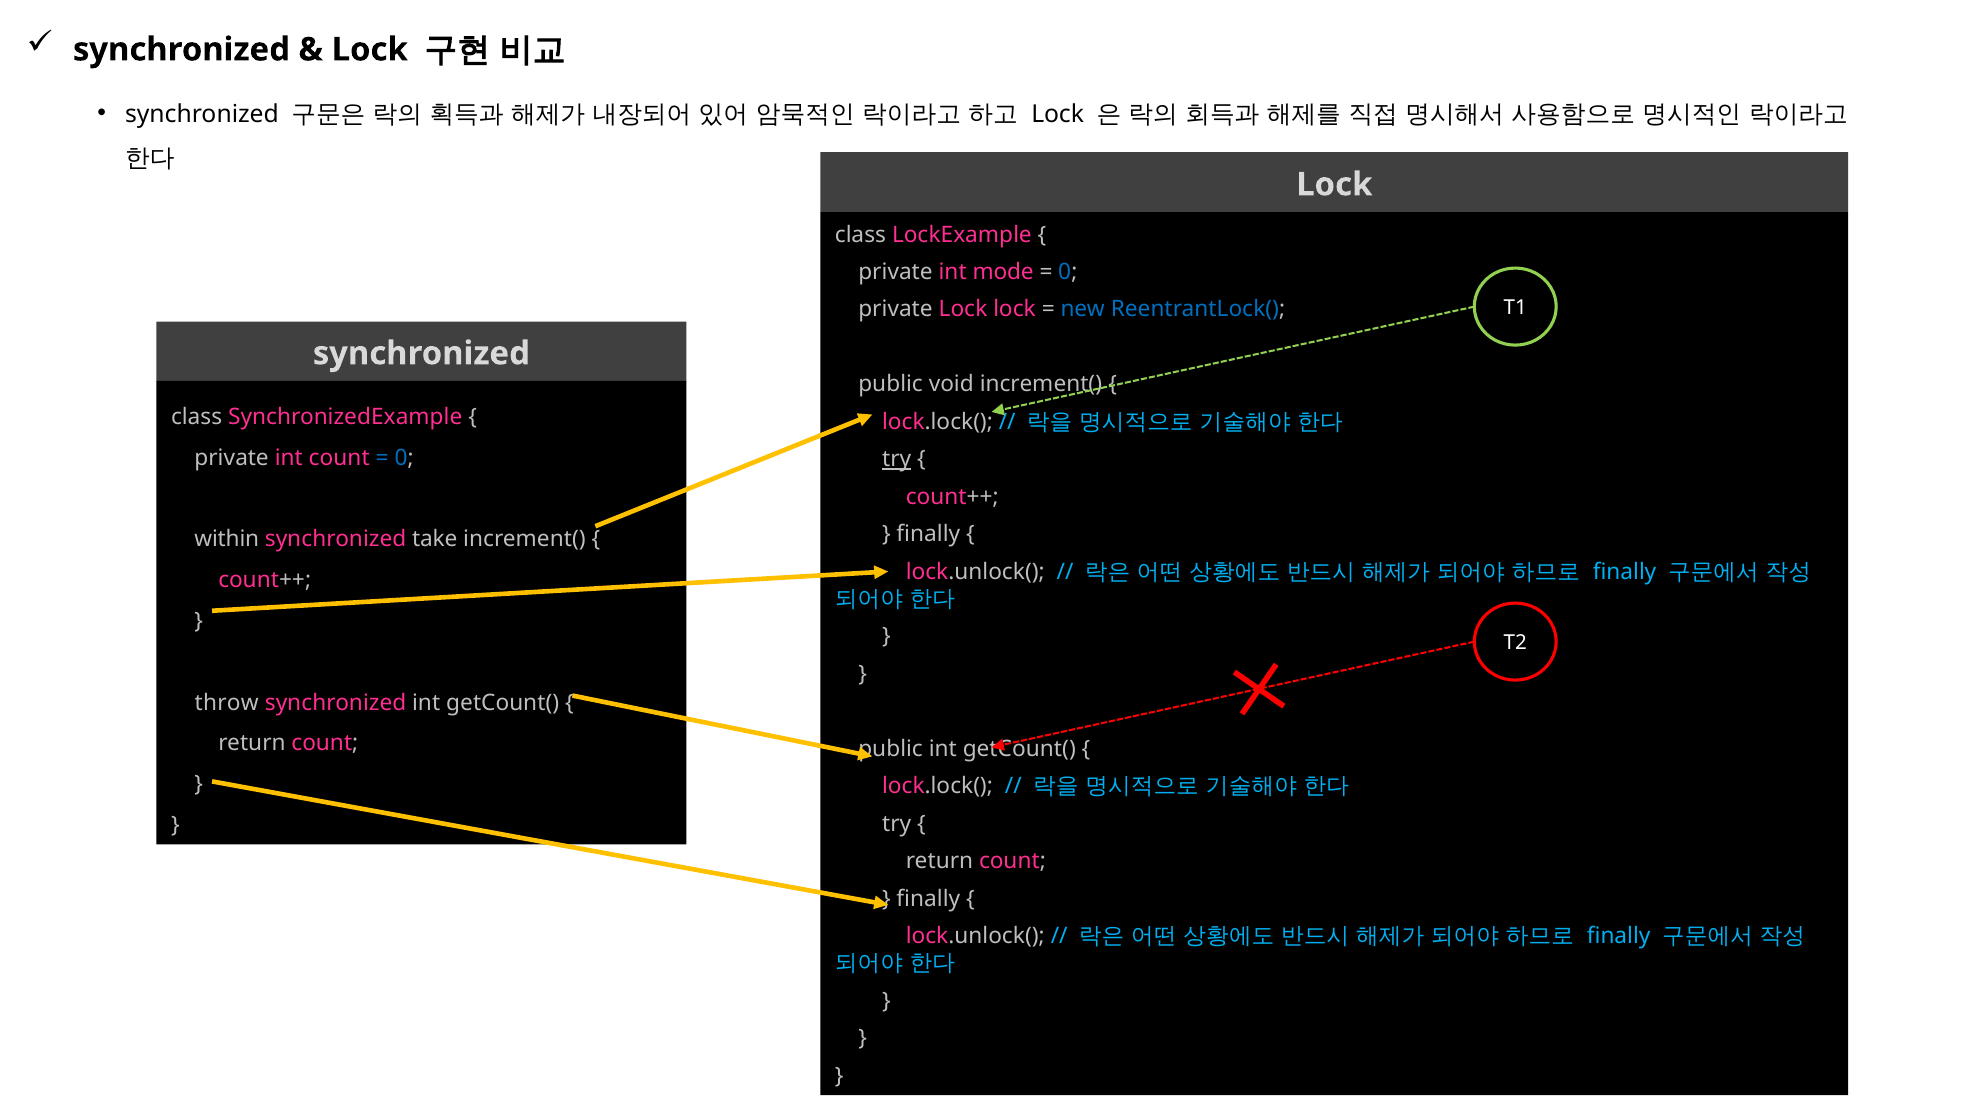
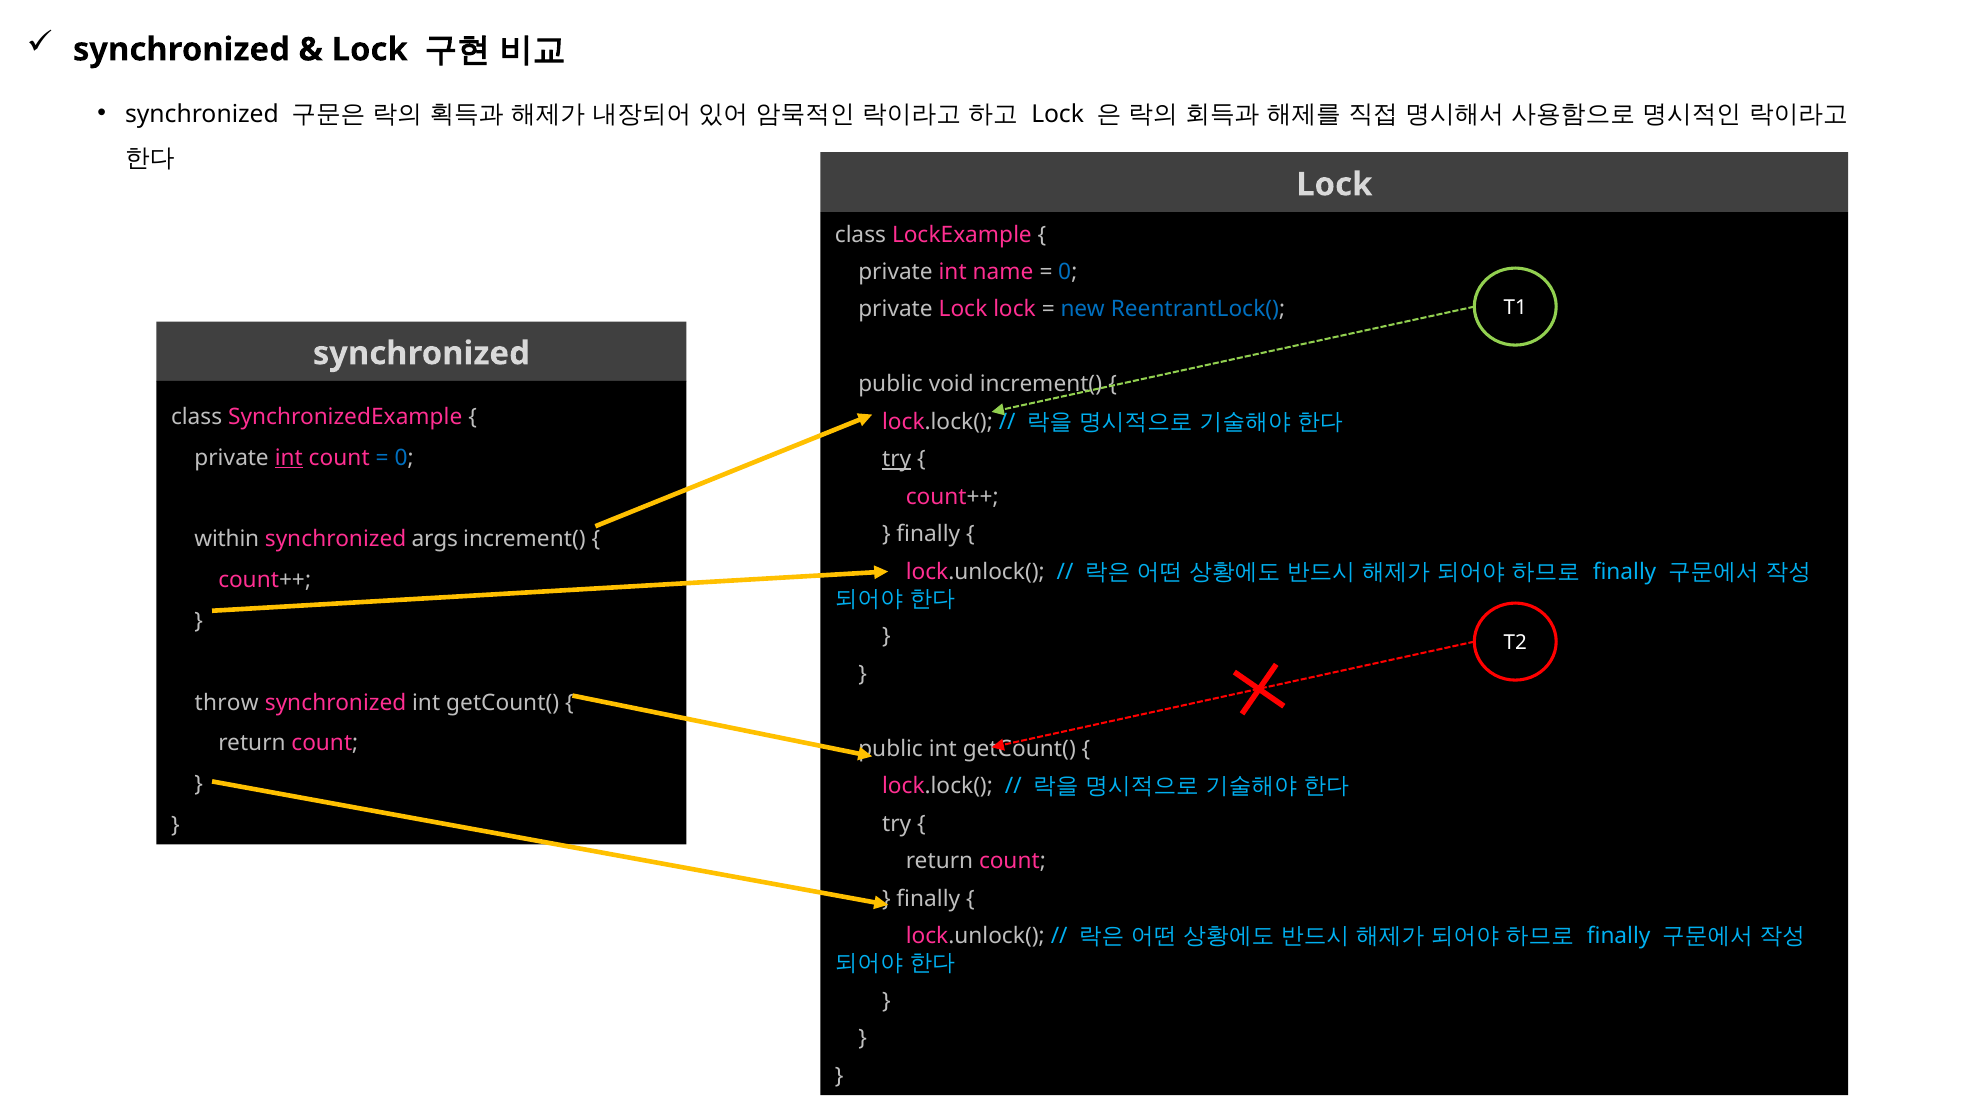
mode: mode -> name (1003, 272)
int underline: none -> present (289, 458)
take: take -> args (435, 540)
